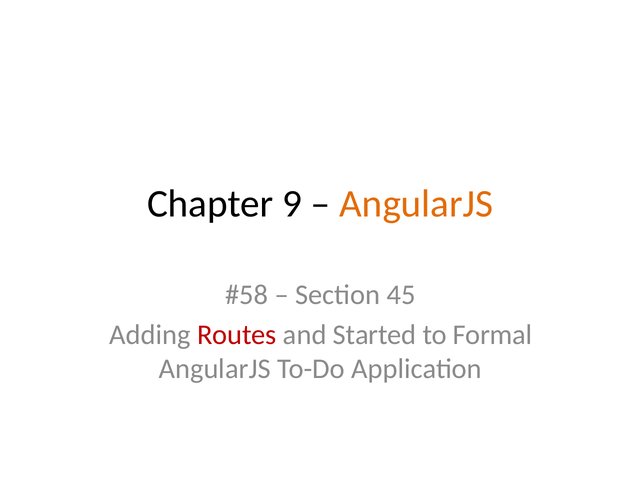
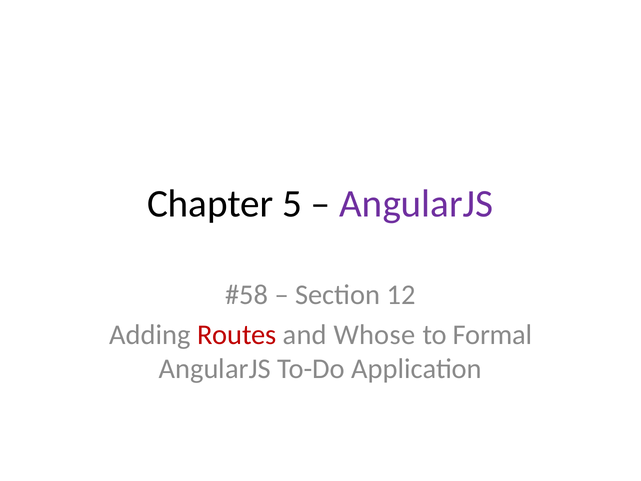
9: 9 -> 5 (292, 204)
AngularJS colour: orange -> purple (416, 204)
45: 45 -> 12 (401, 295)
Started: Started -> Whose (374, 335)
